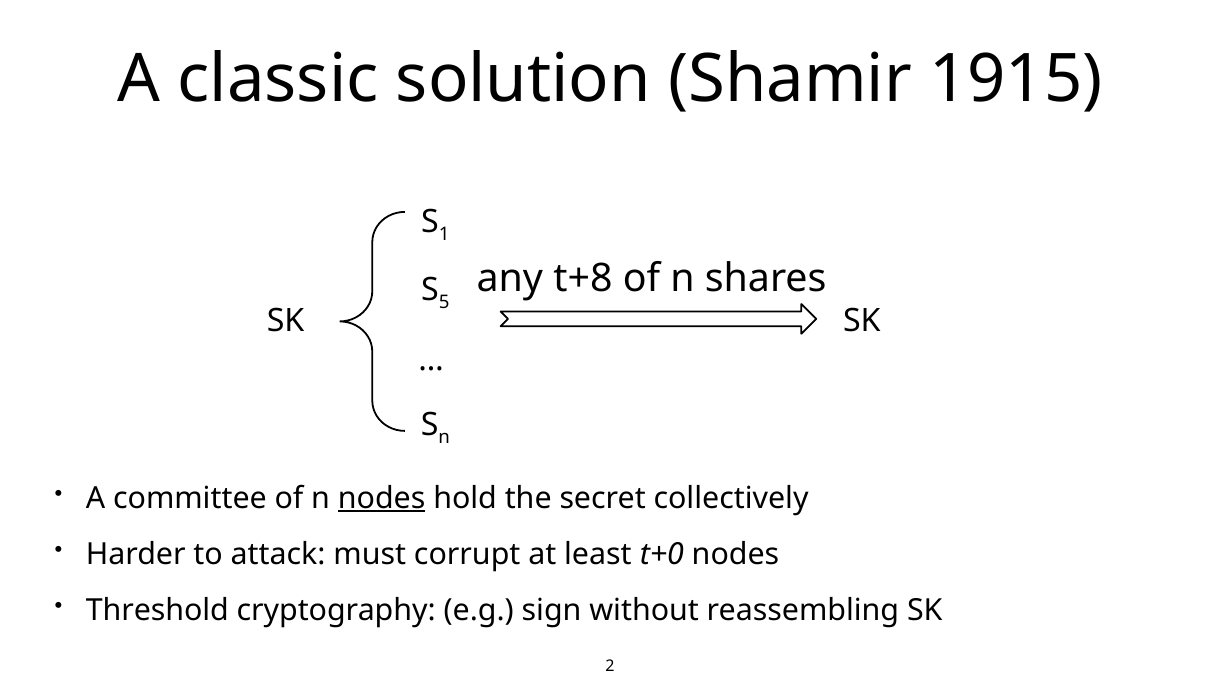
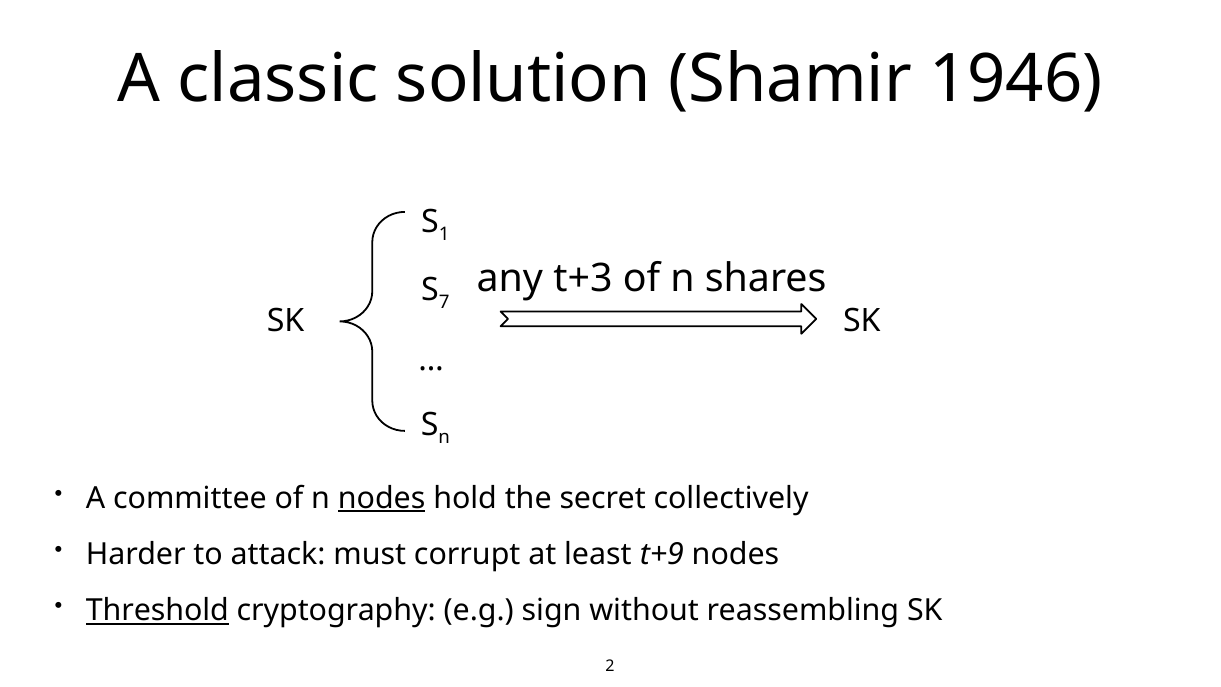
1915: 1915 -> 1946 (1016, 80)
t+8: t+8 -> t+3 (583, 279)
5: 5 -> 7 (444, 302)
t+0: t+0 -> t+9 (662, 554)
Threshold underline: none -> present (157, 610)
